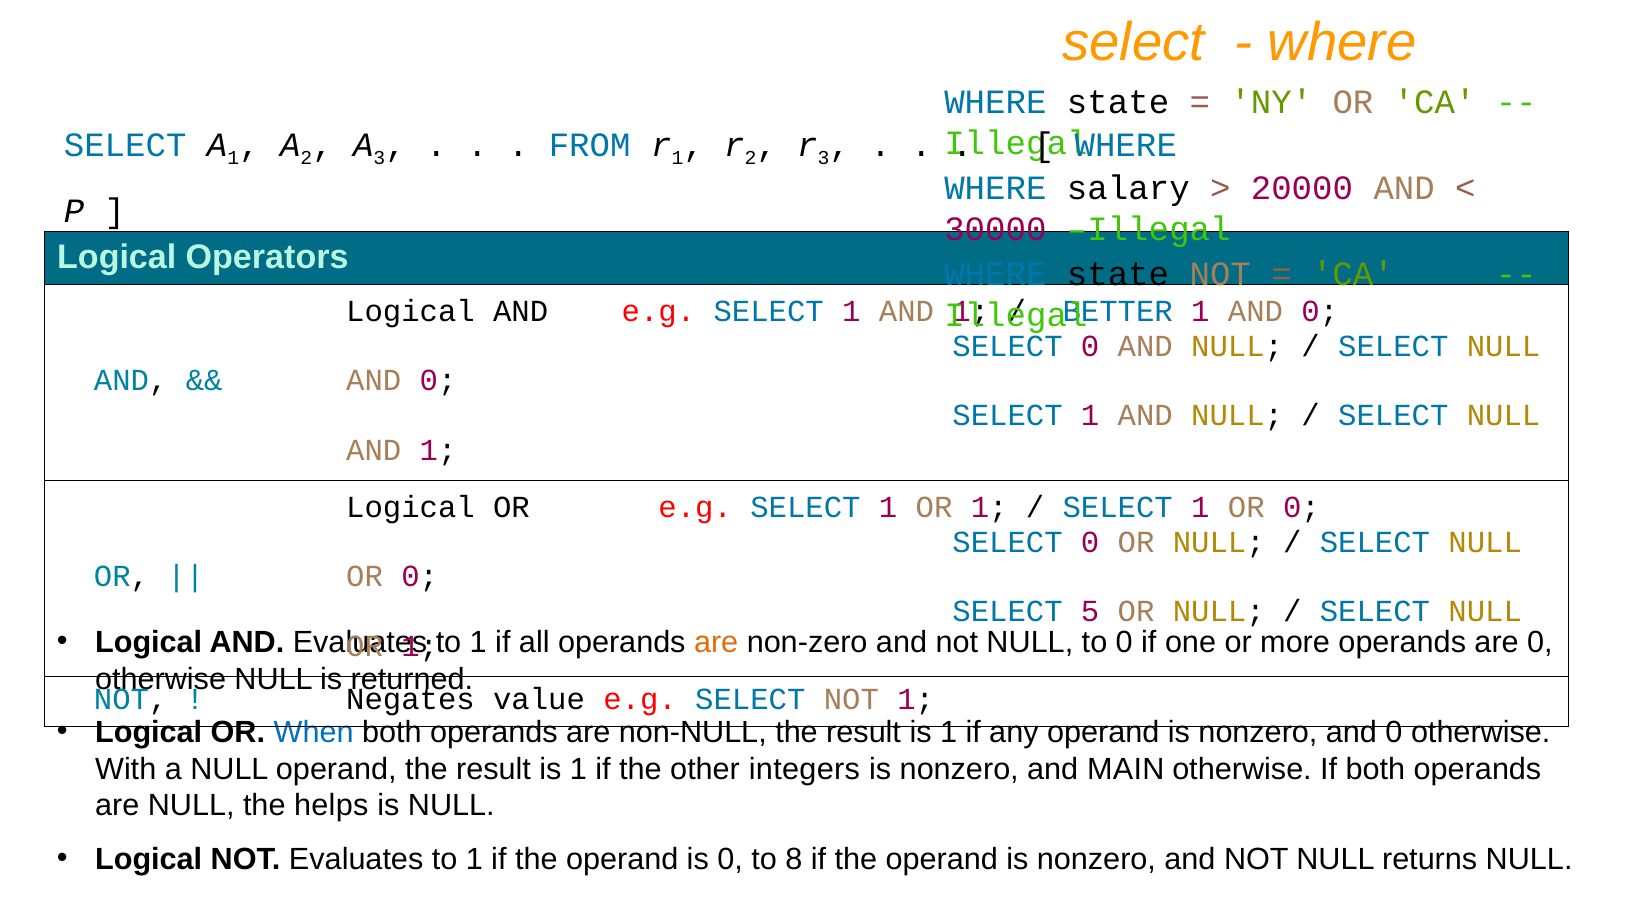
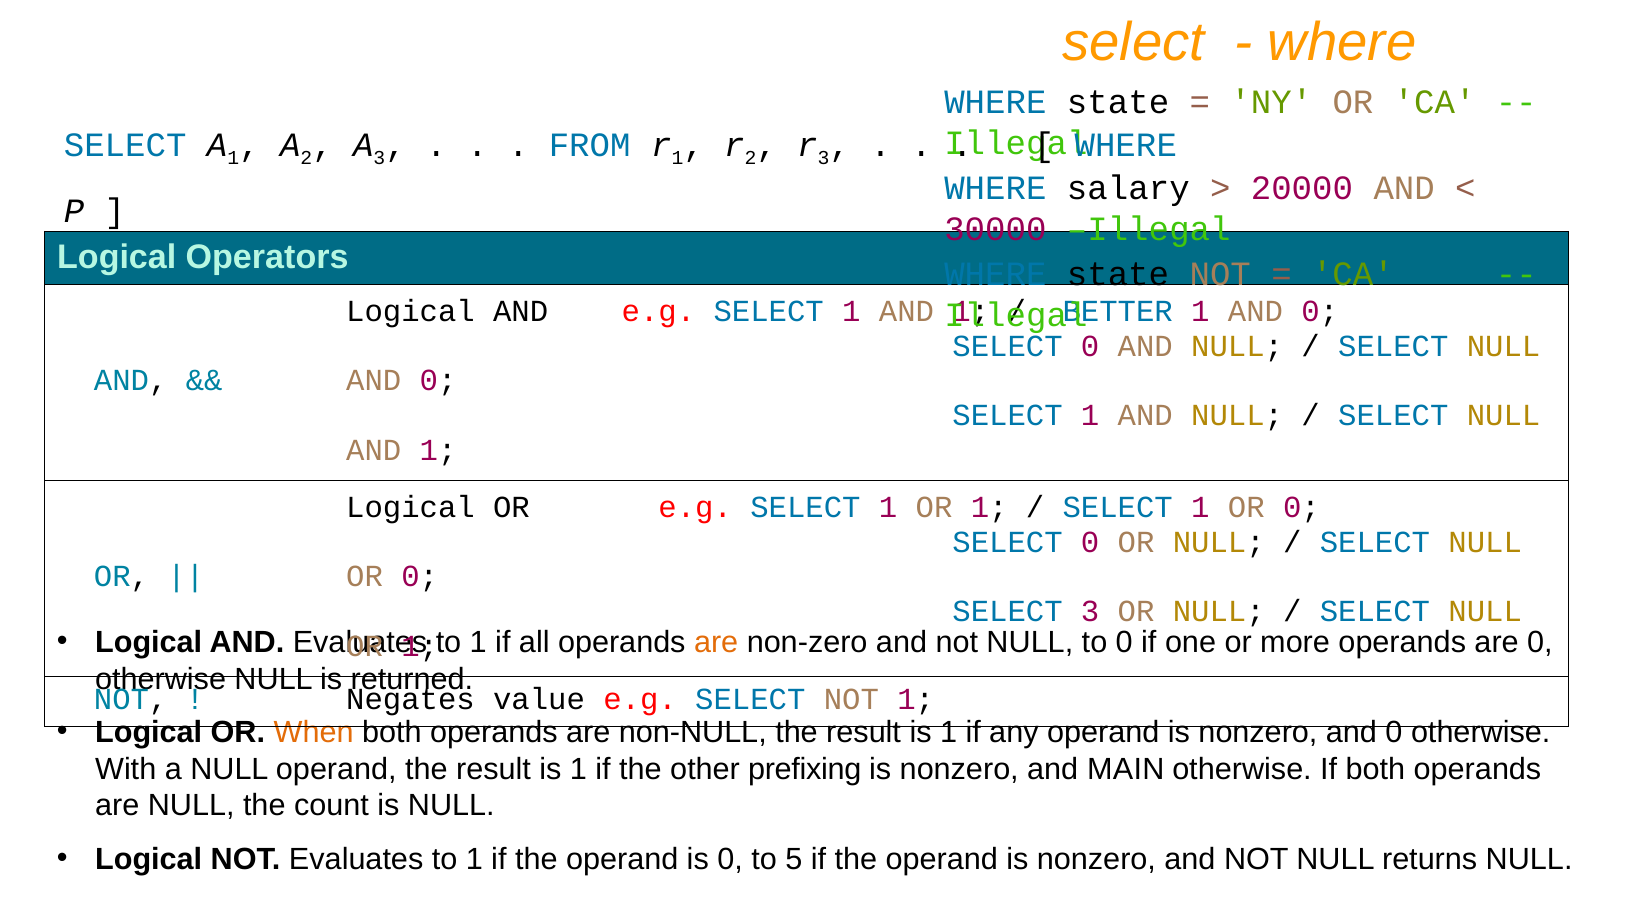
SELECT 5: 5 -> 3 (1090, 611)
When colour: blue -> orange (314, 732)
integers: integers -> prefixing (805, 769)
helps: helps -> count (331, 805)
8: 8 -> 5 (794, 858)
